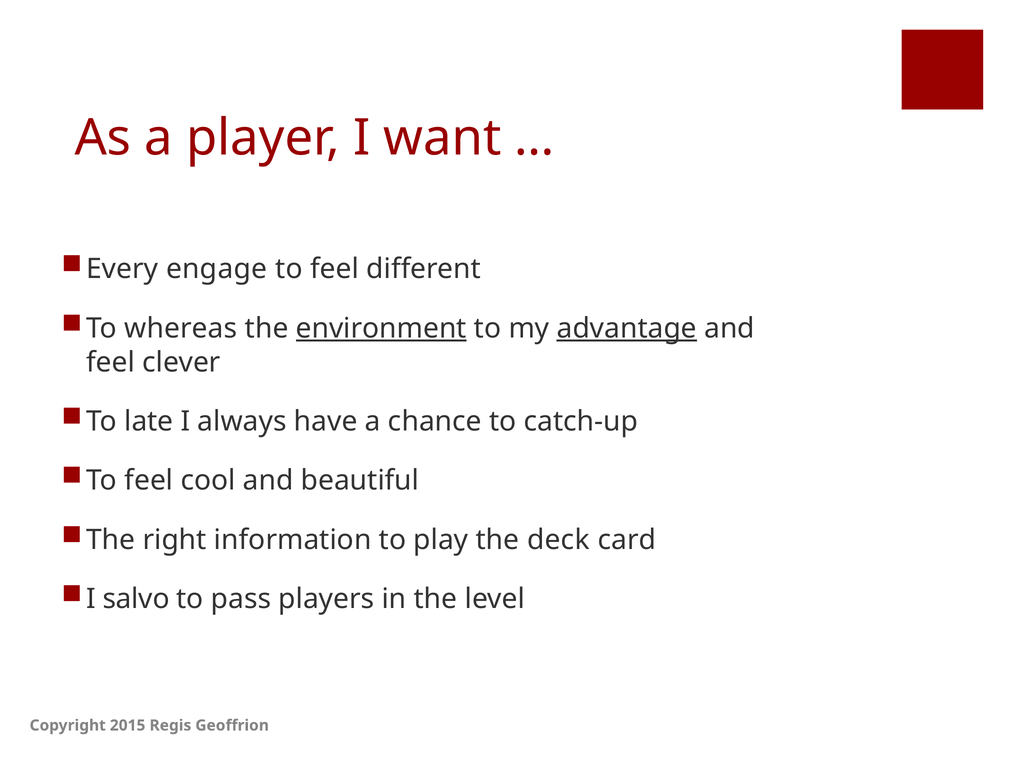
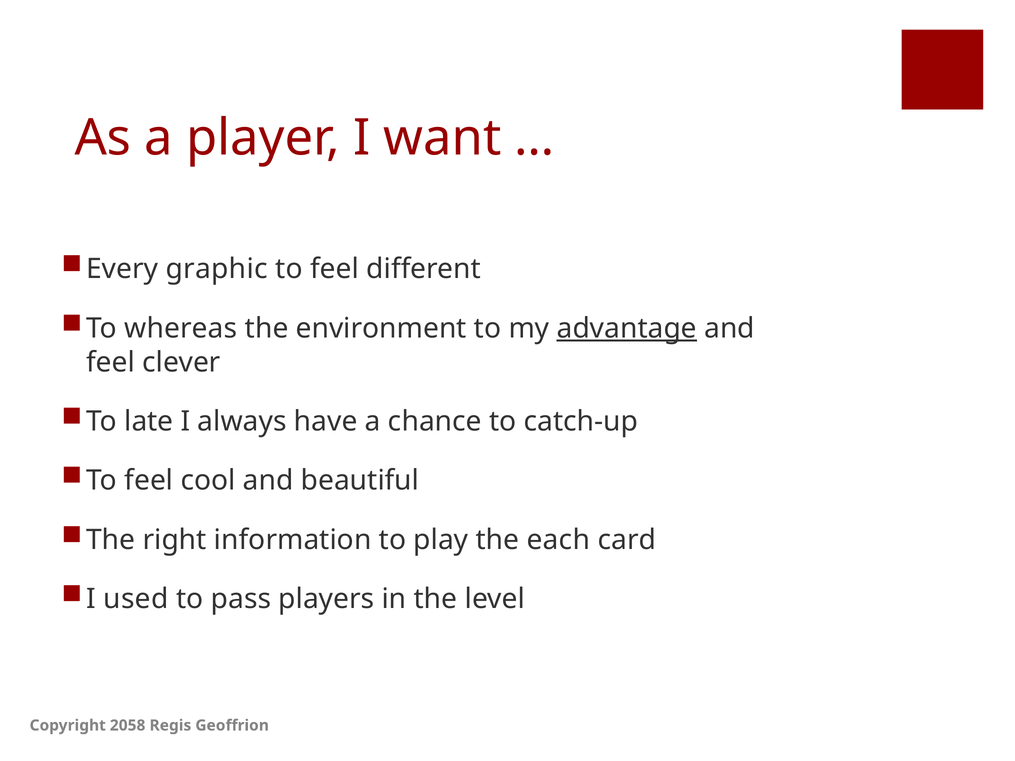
engage: engage -> graphic (217, 269)
environment underline: present -> none (381, 328)
deck: deck -> each (558, 540)
salvo: salvo -> used (136, 599)
2015: 2015 -> 2058 (128, 726)
